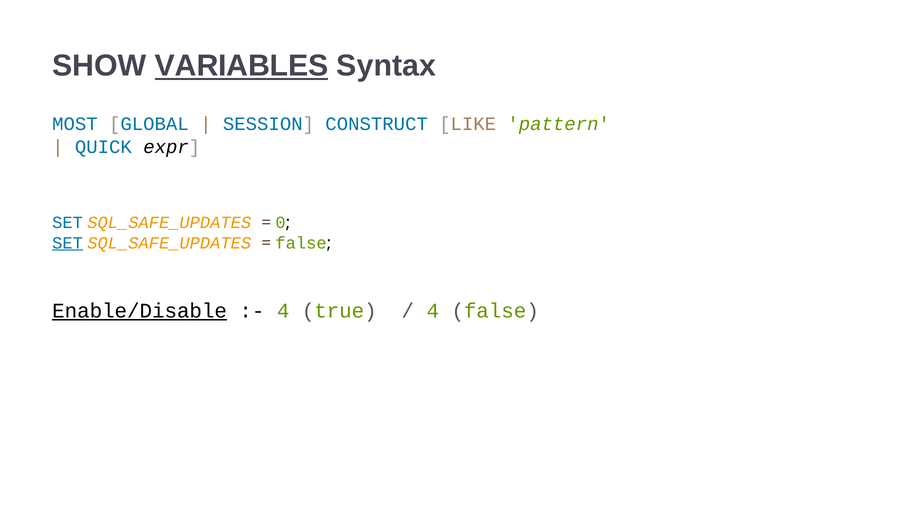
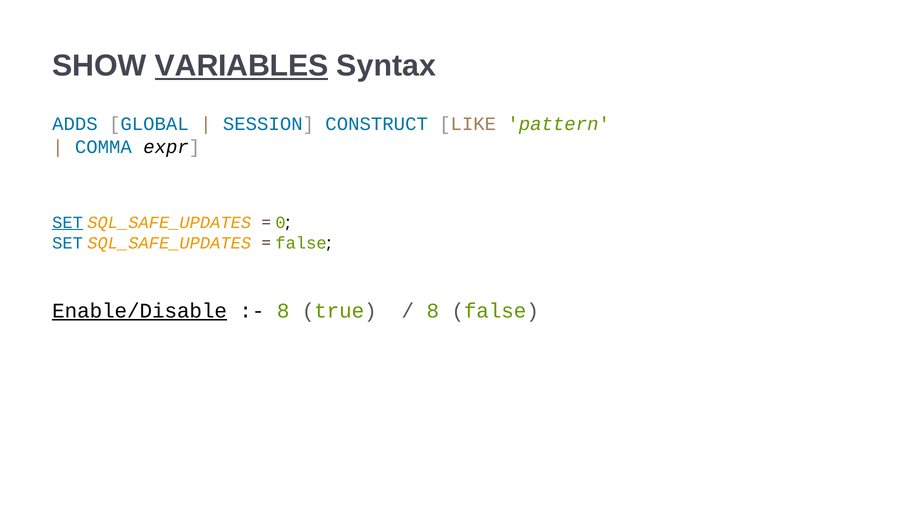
MOST: MOST -> ADDS (75, 124)
QUICK: QUICK -> COMMA (103, 147)
SET underline: none -> present (68, 222)
SET underline: present -> none (68, 243)
4: 4 -> 8 (283, 311)
4: 4 -> 8 (433, 311)
